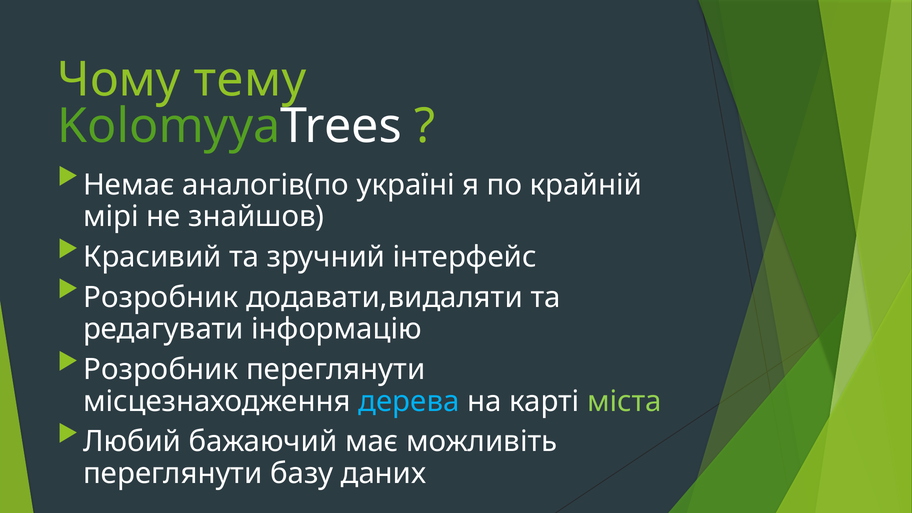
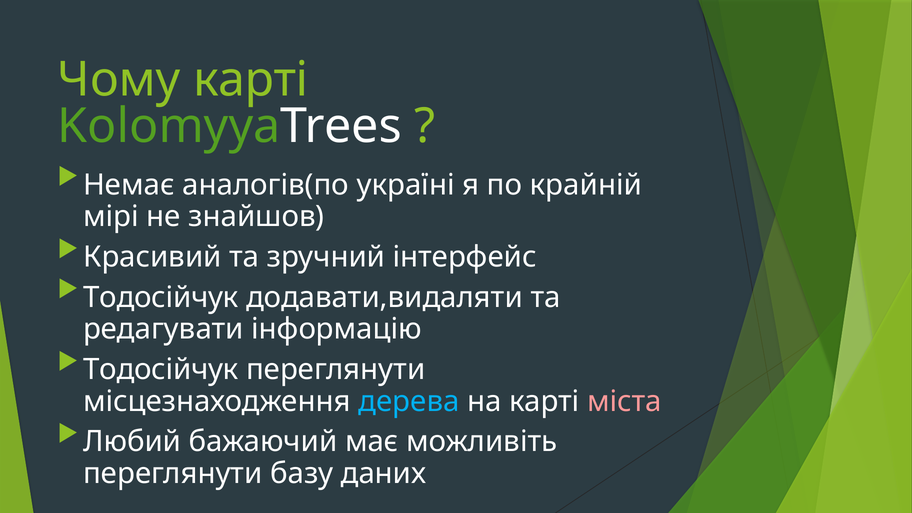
Чому тему: тему -> карті (251, 80)
Розробник: Розробник -> Тодосійчук (161, 297)
Розробник: Розробник -> Тодосійчук (161, 370)
міста colour: light green -> pink (624, 401)
